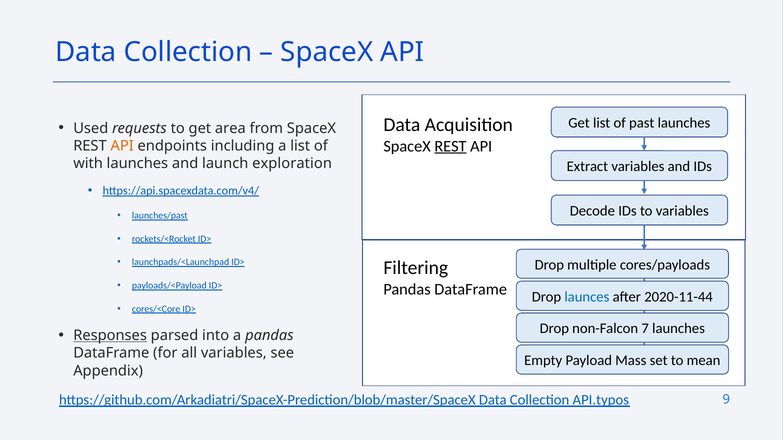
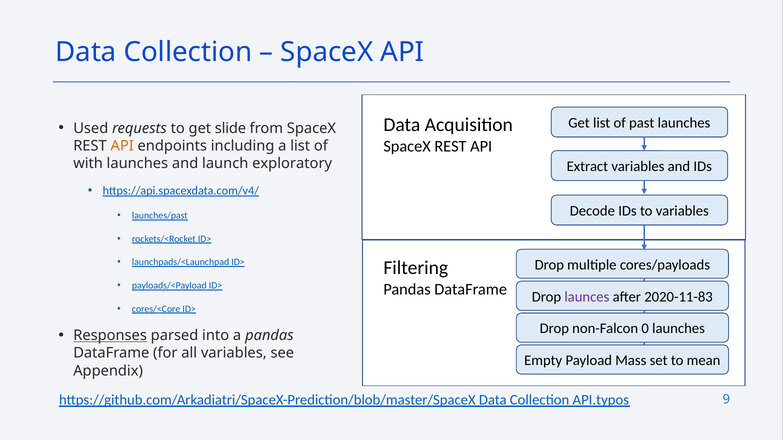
area: area -> slide (230, 128)
REST underline: present -> none (450, 146)
exploration: exploration -> exploratory (292, 164)
launces colour: blue -> purple (587, 297)
2020-11-44: 2020-11-44 -> 2020-11-83 (679, 297)
7: 7 -> 0 (645, 329)
